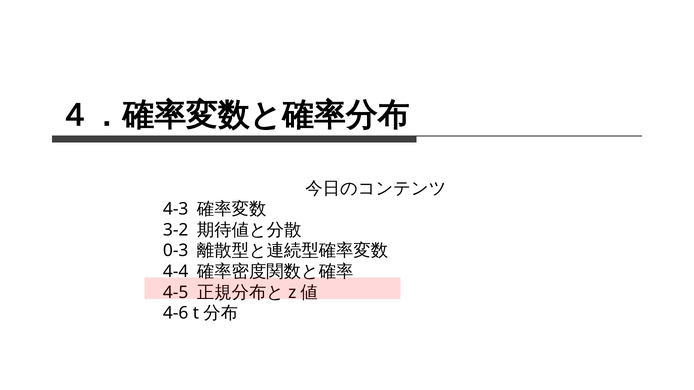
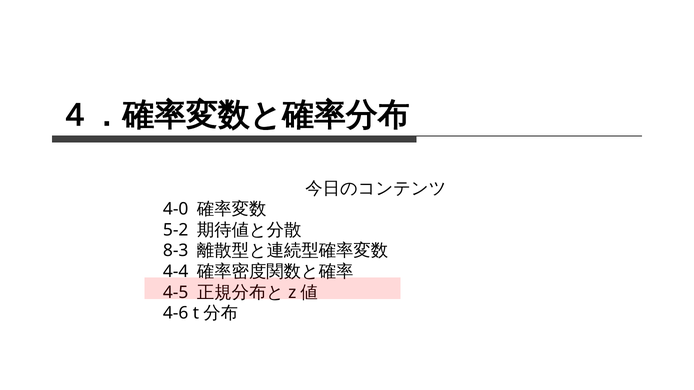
4-3: 4-3 -> 4-0 (176, 209)
3-2: 3-2 -> 5-2 (176, 230)
0-3: 0-3 -> 8-3 (176, 251)
